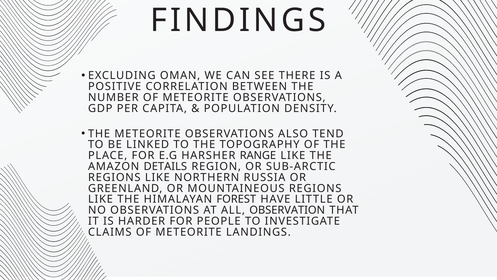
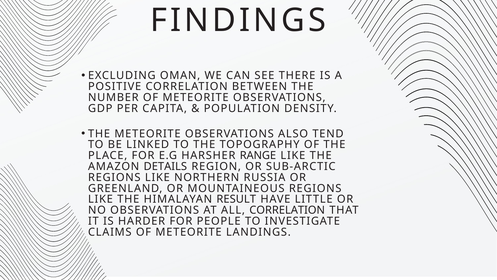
FOREST: FOREST -> RESULT (236, 199)
ALL OBSERVATION: OBSERVATION -> CORRELATION (287, 210)
